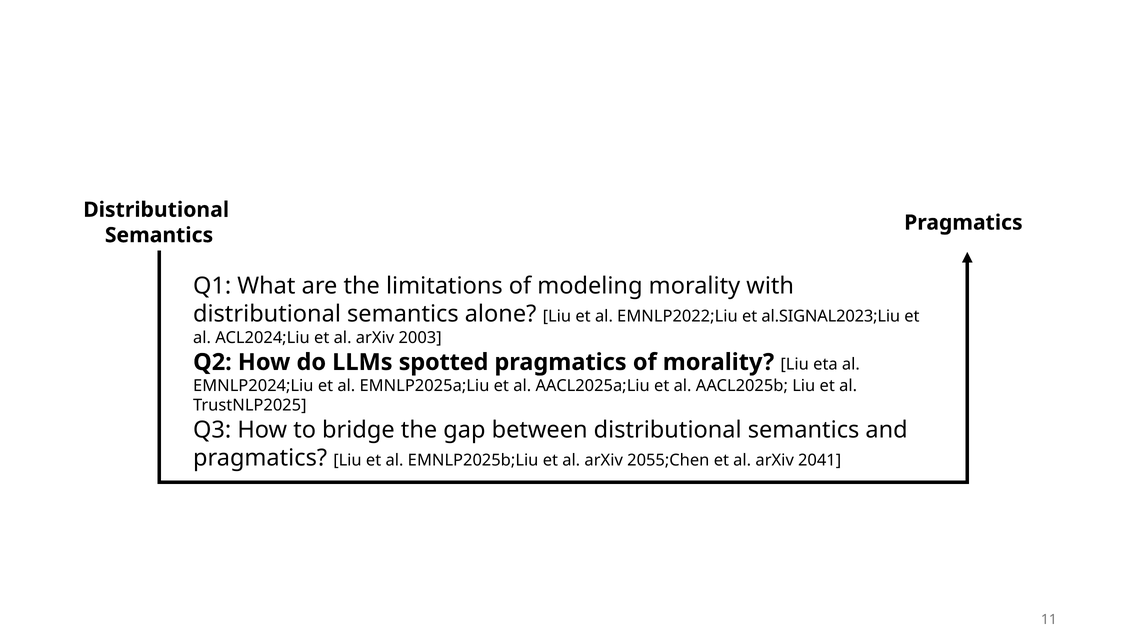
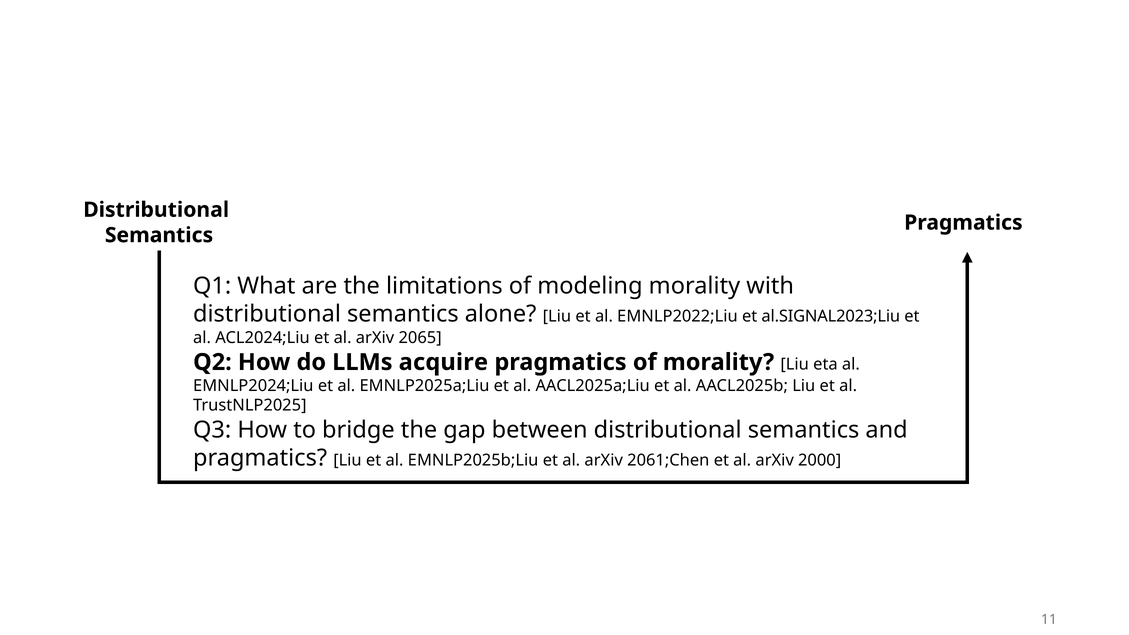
2003: 2003 -> 2065 (420, 338)
spotted: spotted -> acquire (443, 362)
2055;Chen: 2055;Chen -> 2061;Chen (668, 461)
2041: 2041 -> 2000 (820, 461)
